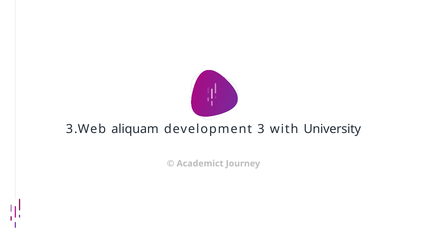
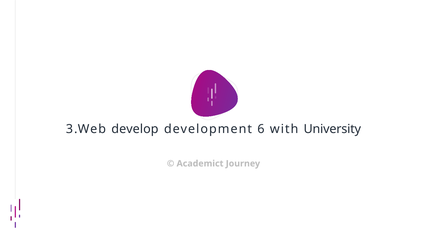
aliquam: aliquam -> develop (135, 129)
3: 3 -> 6 (261, 129)
